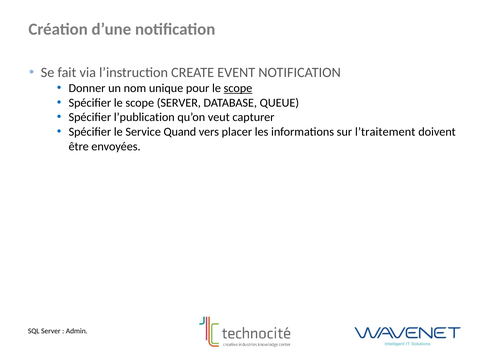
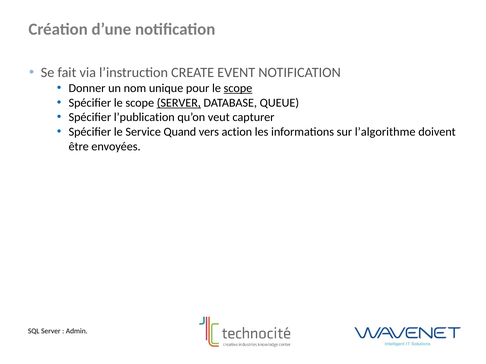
SERVER underline: none -> present (179, 103)
placer: placer -> action (237, 132)
l’traitement: l’traitement -> l’algorithme (385, 132)
